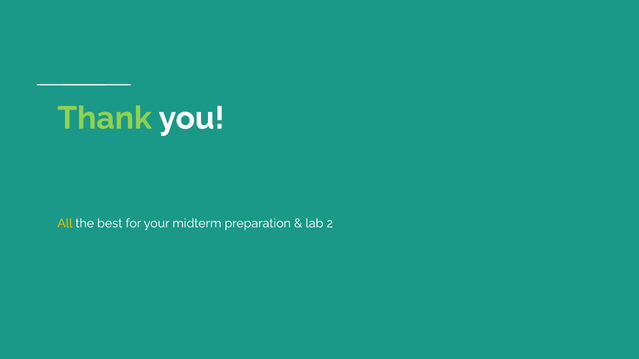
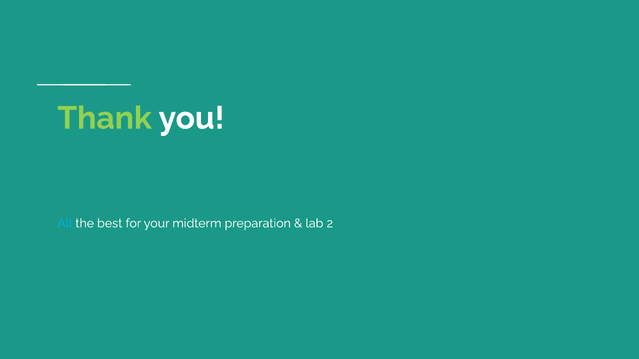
All colour: yellow -> light blue (65, 224)
